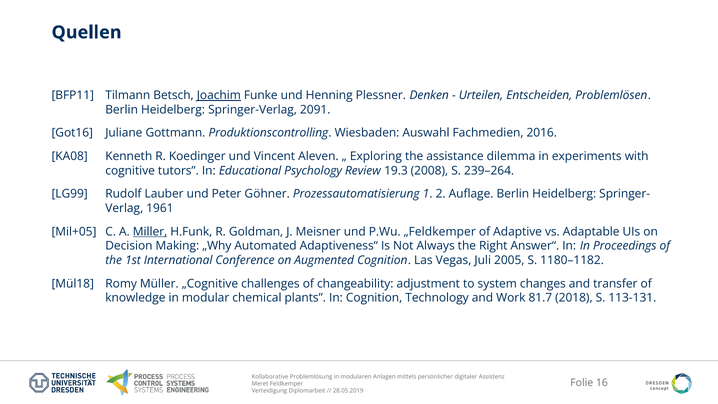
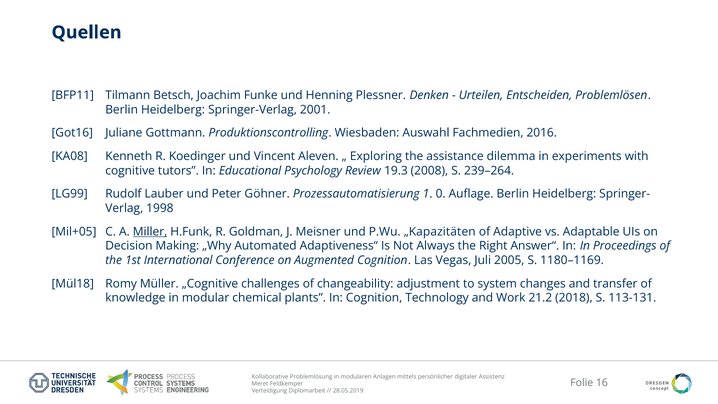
Joachim underline: present -> none (219, 95)
2091: 2091 -> 2001 (315, 110)
2: 2 -> 0 (441, 194)
1961: 1961 -> 1998 (160, 208)
„Feldkemper: „Feldkemper -> „Kapazitäten (440, 232)
1180–1182: 1180–1182 -> 1180–1169 (572, 260)
81.7: 81.7 -> 21.2 (540, 298)
